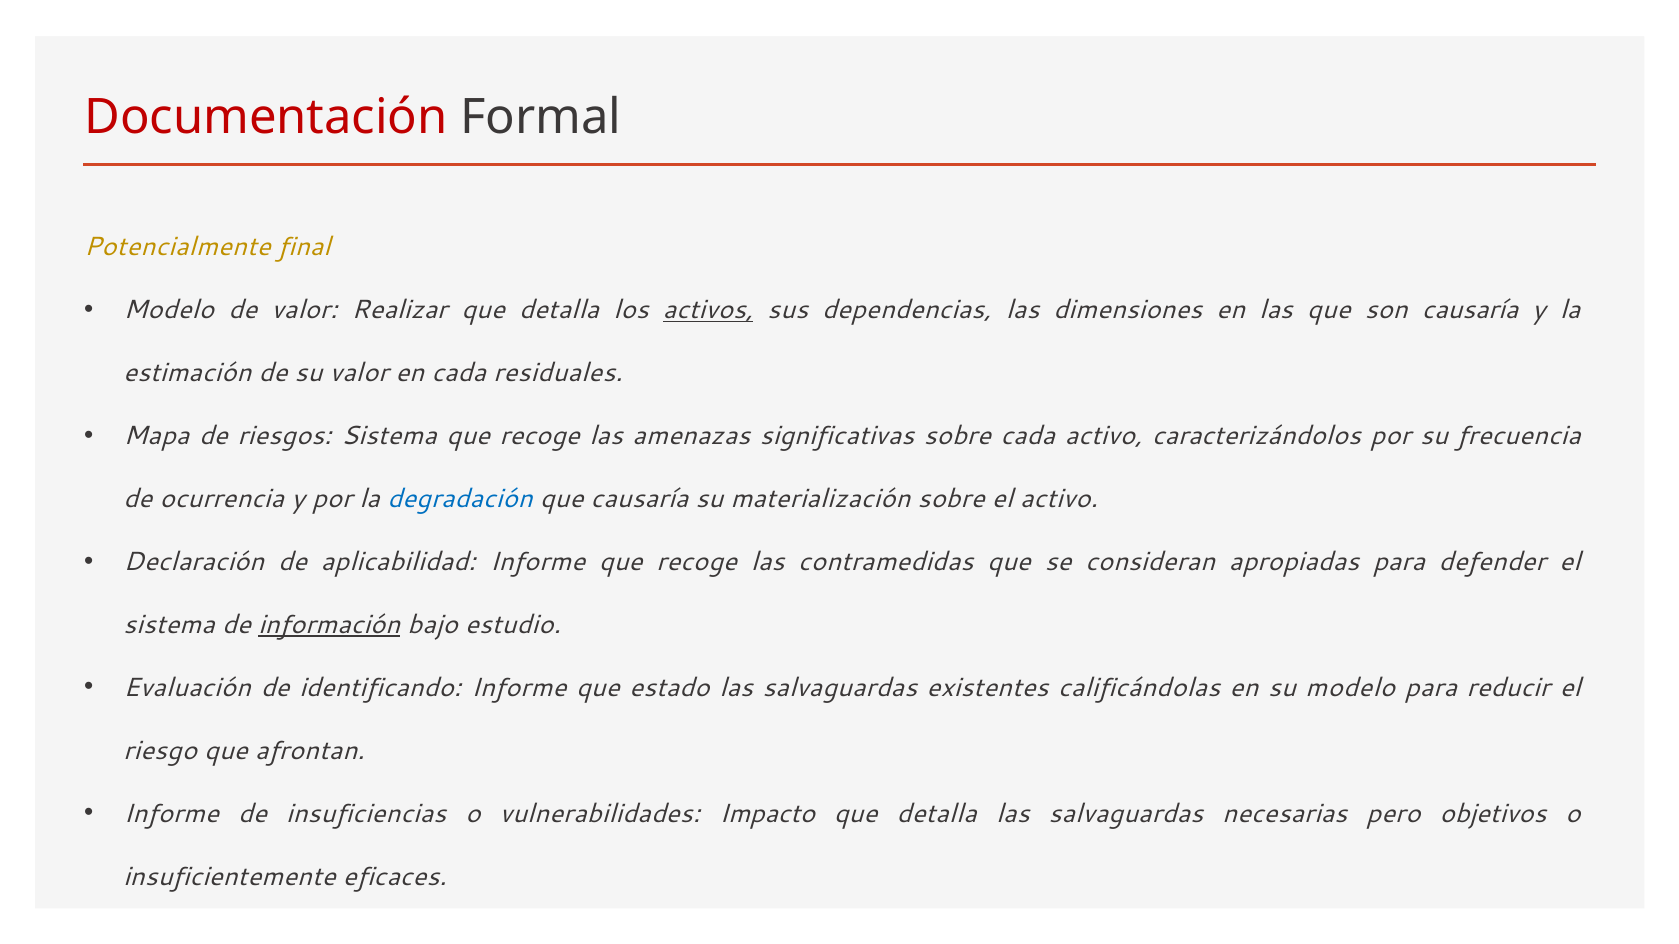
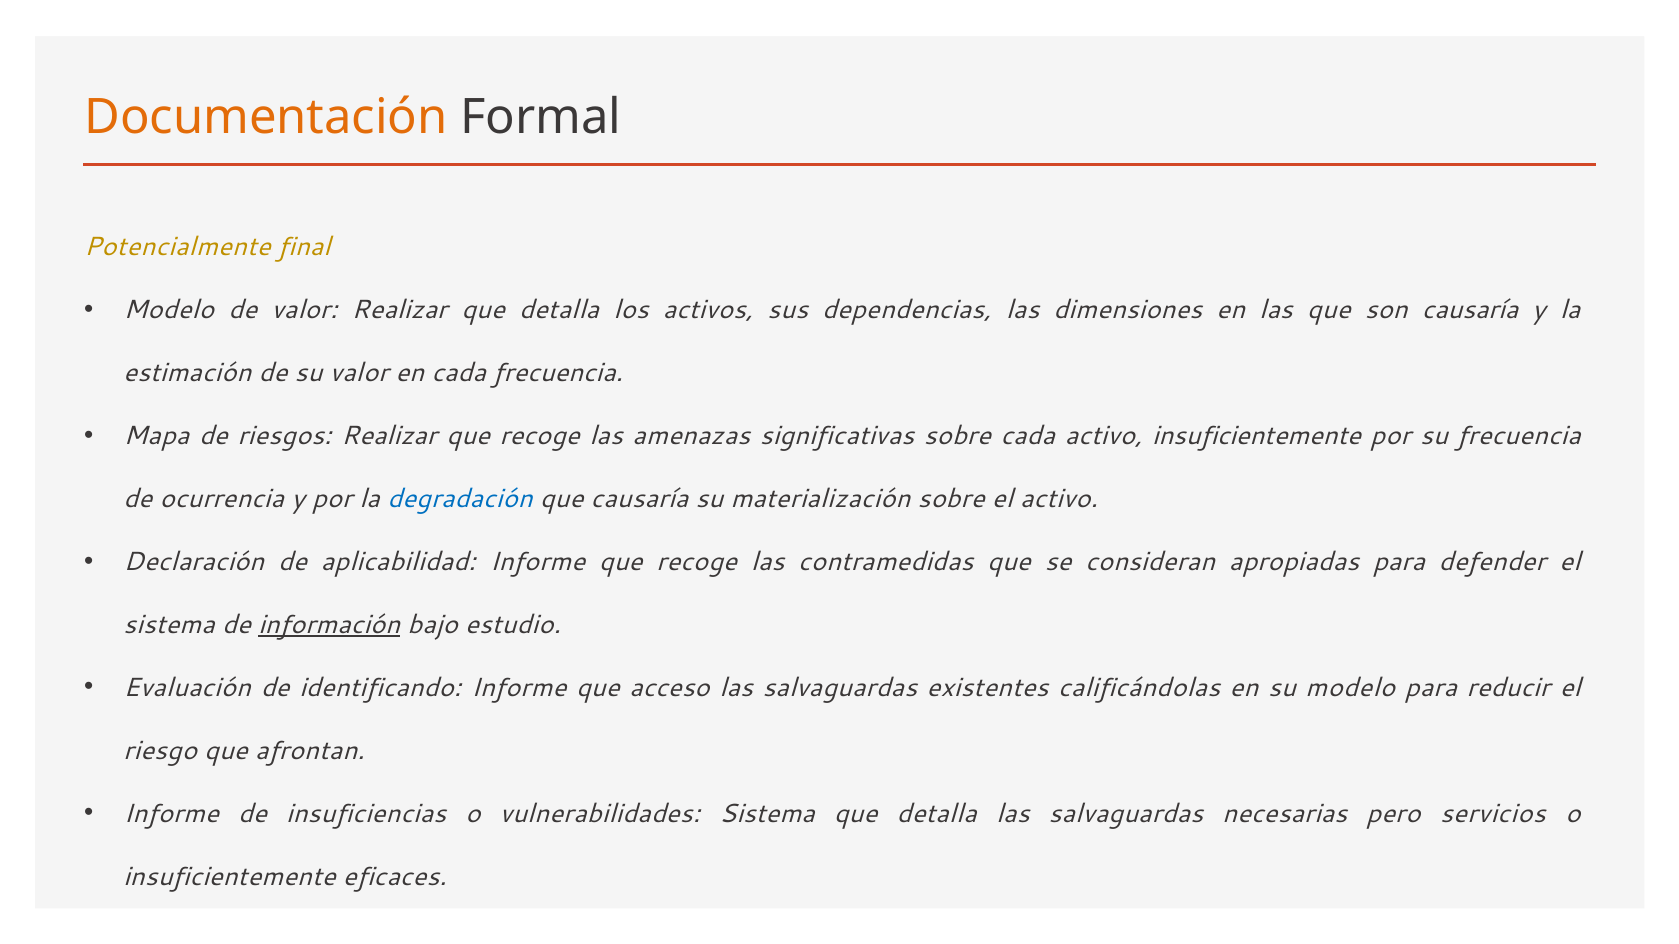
Documentación colour: red -> orange (266, 118)
activos underline: present -> none (708, 310)
cada residuales: residuales -> frecuencia (558, 373)
riesgos Sistema: Sistema -> Realizar (389, 436)
activo caracterizándolos: caracterizándolos -> insuficientemente (1257, 436)
estado: estado -> acceso (670, 688)
vulnerabilidades Impacto: Impacto -> Sistema (767, 814)
objetivos: objetivos -> servicios (1493, 814)
